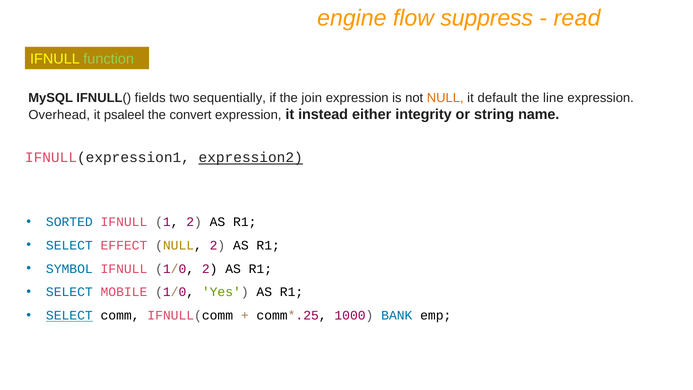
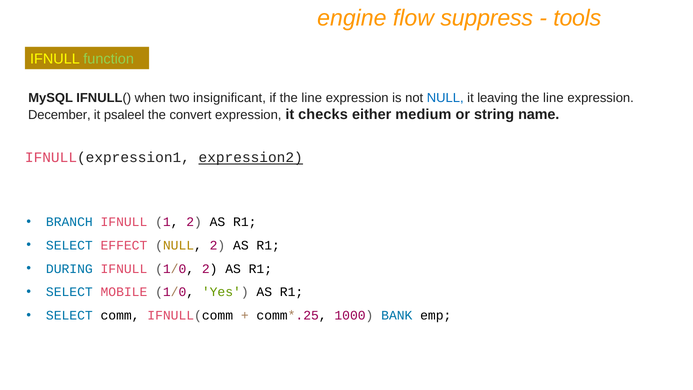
read: read -> tools (577, 18)
fields: fields -> when (150, 98)
sequentially: sequentially -> insignificant (230, 98)
if the join: join -> line (312, 98)
NULL colour: orange -> blue (445, 98)
default: default -> leaving (498, 98)
Overhead: Overhead -> December (59, 115)
instead: instead -> checks (323, 115)
integrity: integrity -> medium (423, 115)
SORTED: SORTED -> BRANCH (69, 222)
SYMBOL: SYMBOL -> DURING (69, 269)
SELECT underline: present -> none (69, 315)
